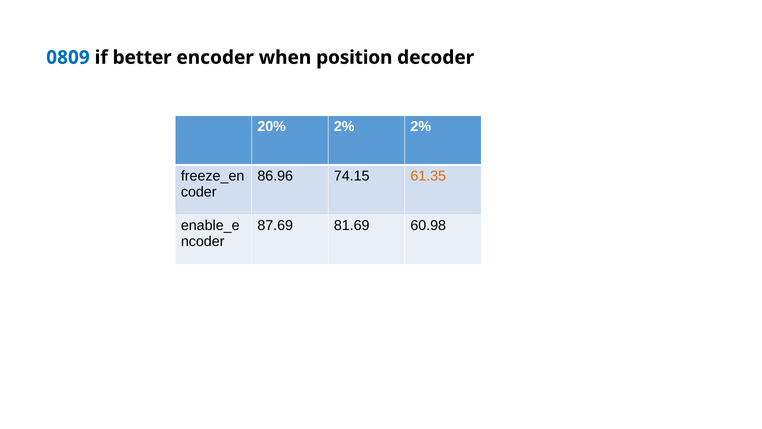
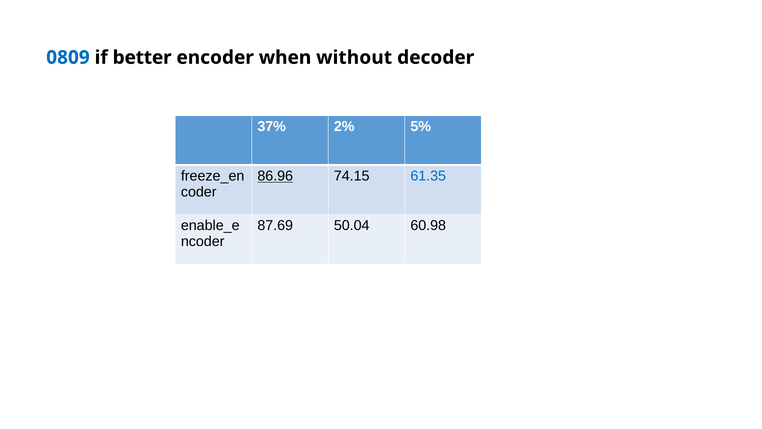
position: position -> without (354, 57)
20%: 20% -> 37% (272, 126)
2% 2%: 2% -> 5% (421, 126)
86.96 underline: none -> present (275, 176)
61.35 colour: orange -> blue (428, 176)
81.69: 81.69 -> 50.04 (352, 226)
